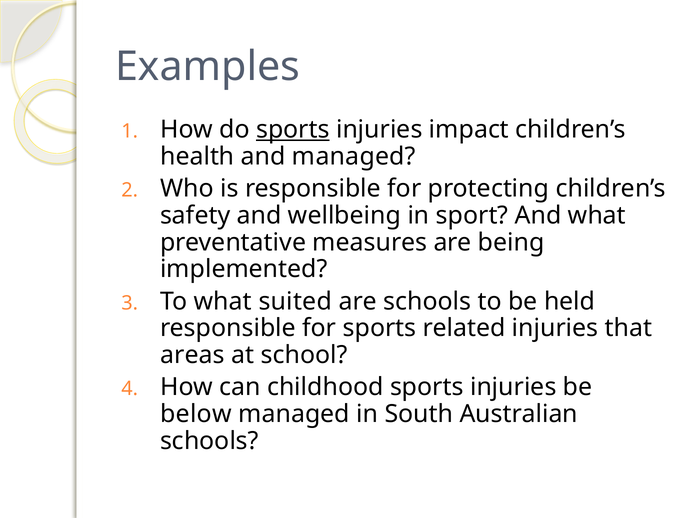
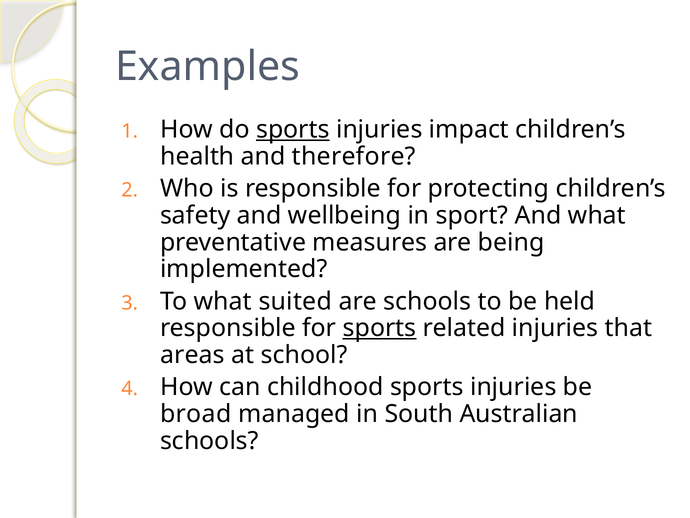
and managed: managed -> therefore (354, 156)
sports underline: none -> present (380, 328)
below: below -> broad (196, 414)
